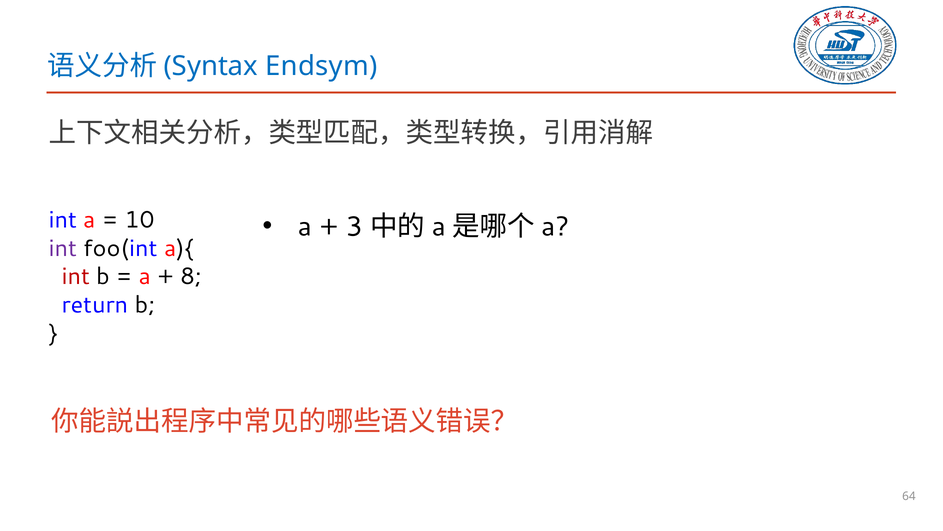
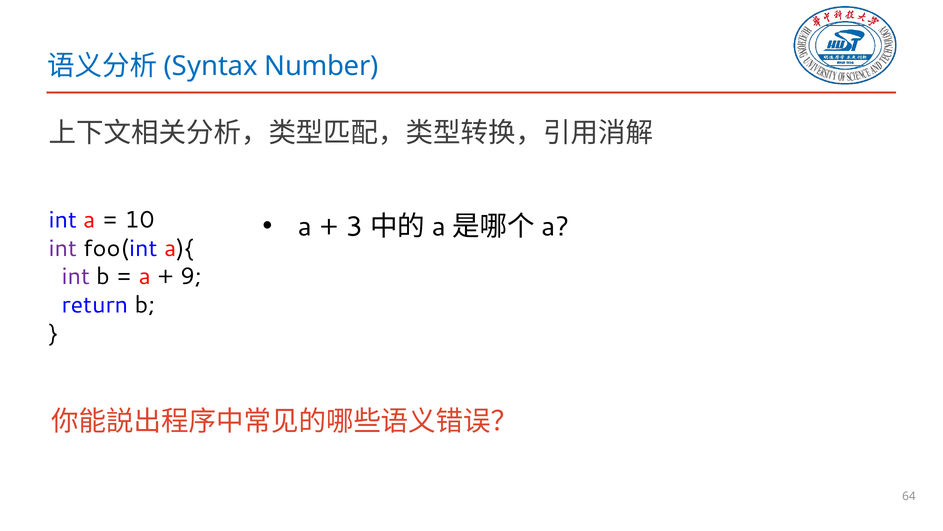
Endsym: Endsym -> Number (322, 66)
int colour: red -> purple (76, 276)
8: 8 -> 9 (191, 276)
